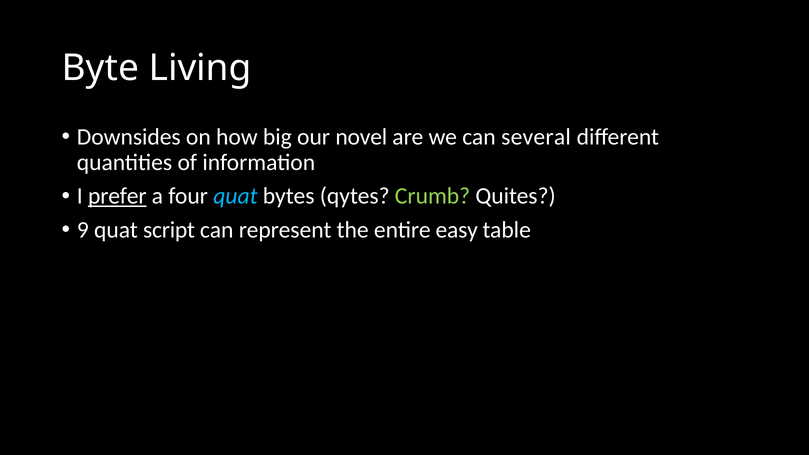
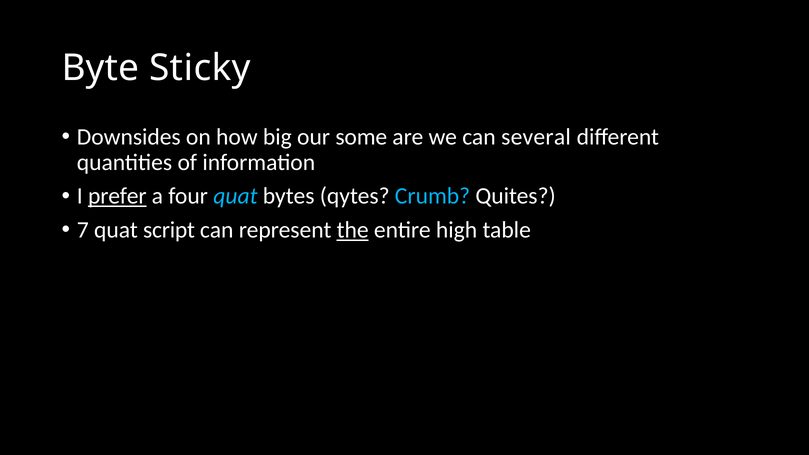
Living: Living -> Sticky (200, 68)
novel: novel -> some (361, 137)
Crumb colour: light green -> light blue (433, 196)
9: 9 -> 7 (83, 230)
the underline: none -> present (353, 230)
easy: easy -> high (457, 230)
